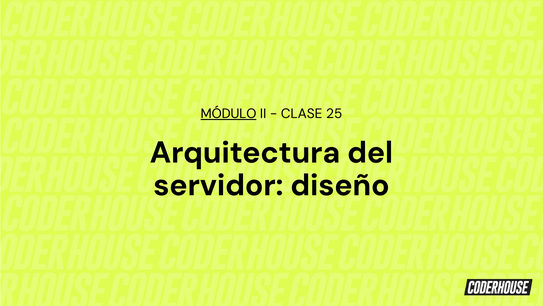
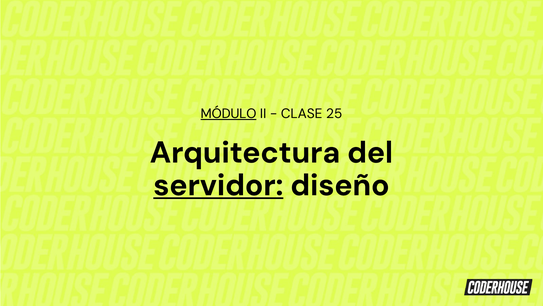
servidor underline: none -> present (218, 185)
